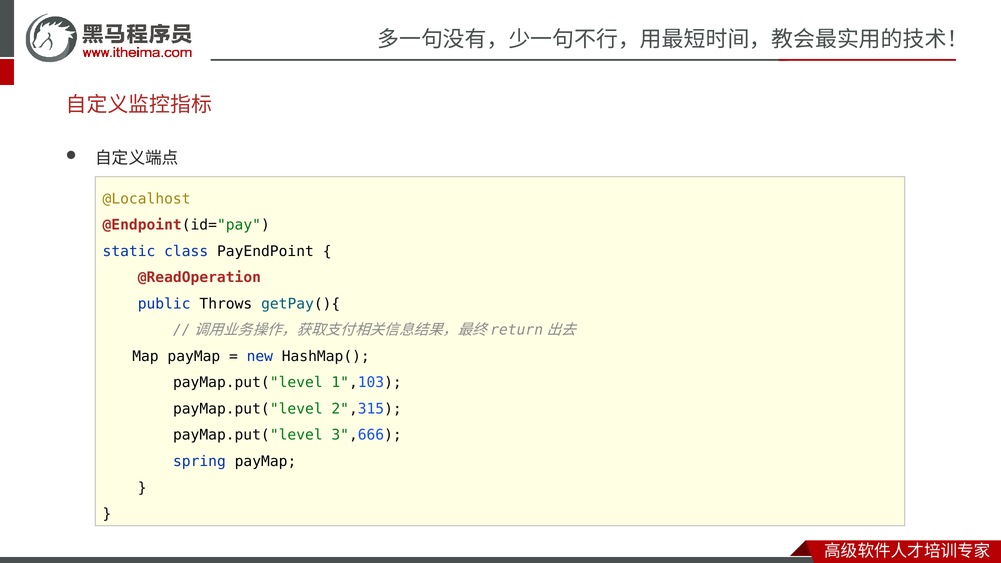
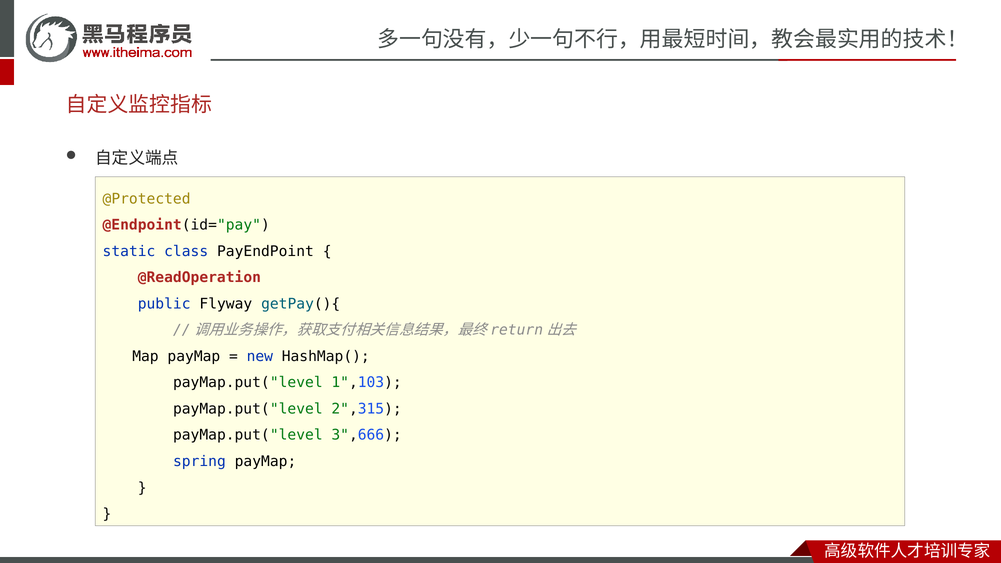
@Localhost: @Localhost -> @Protected (147, 199)
Throws: Throws -> Flyway (226, 304)
